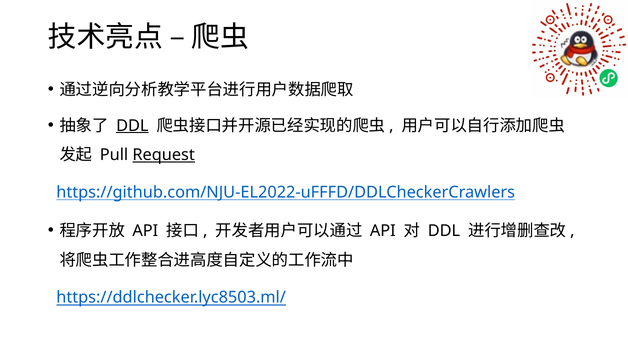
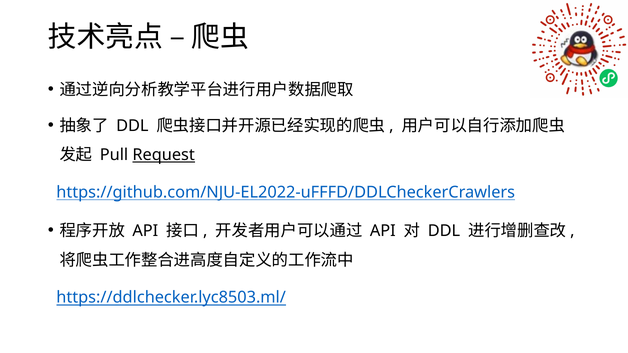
DDL underline: present -> none (132, 126)
